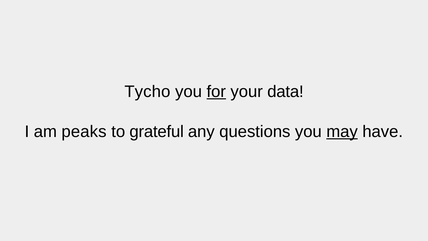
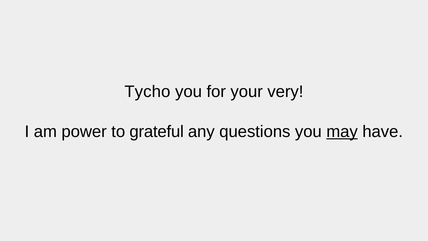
for underline: present -> none (216, 92)
data: data -> very (285, 92)
peaks: peaks -> power (84, 132)
